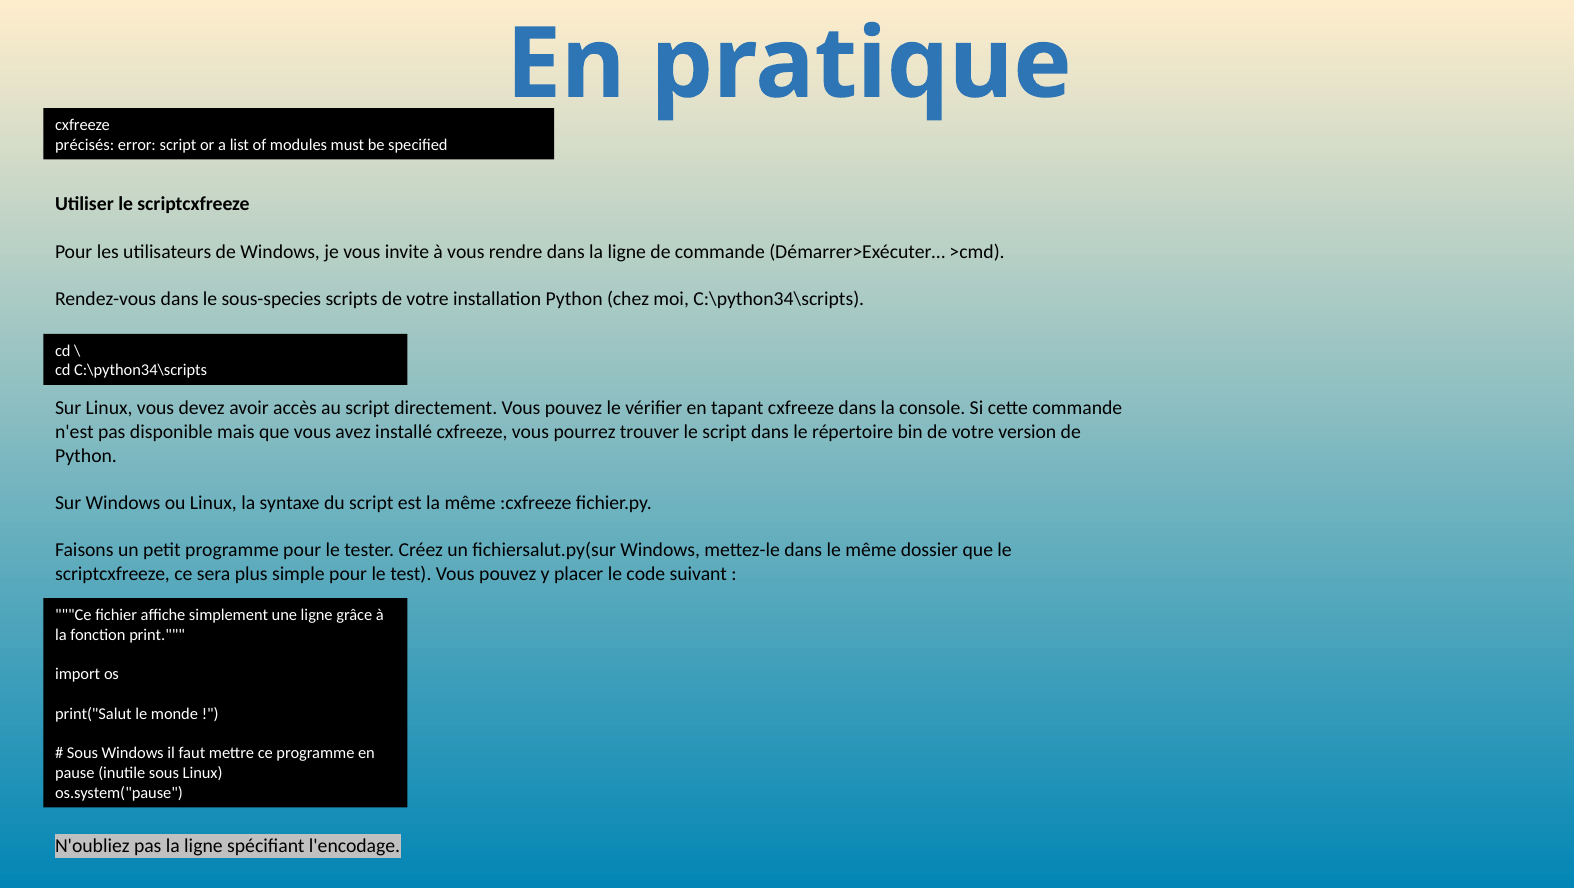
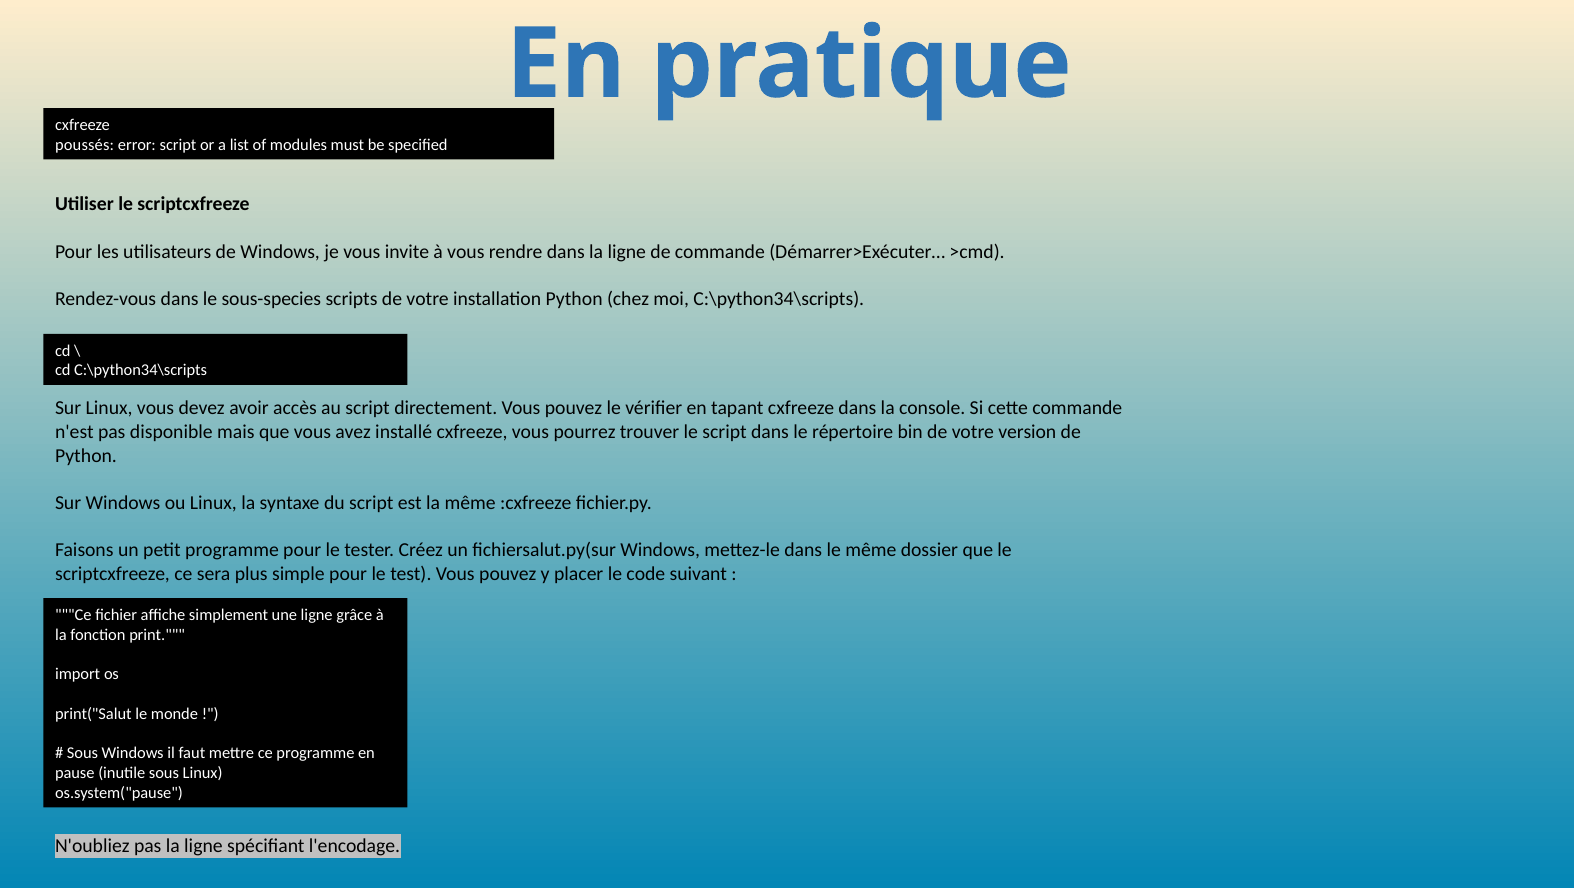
précisés: précisés -> poussés (85, 145)
